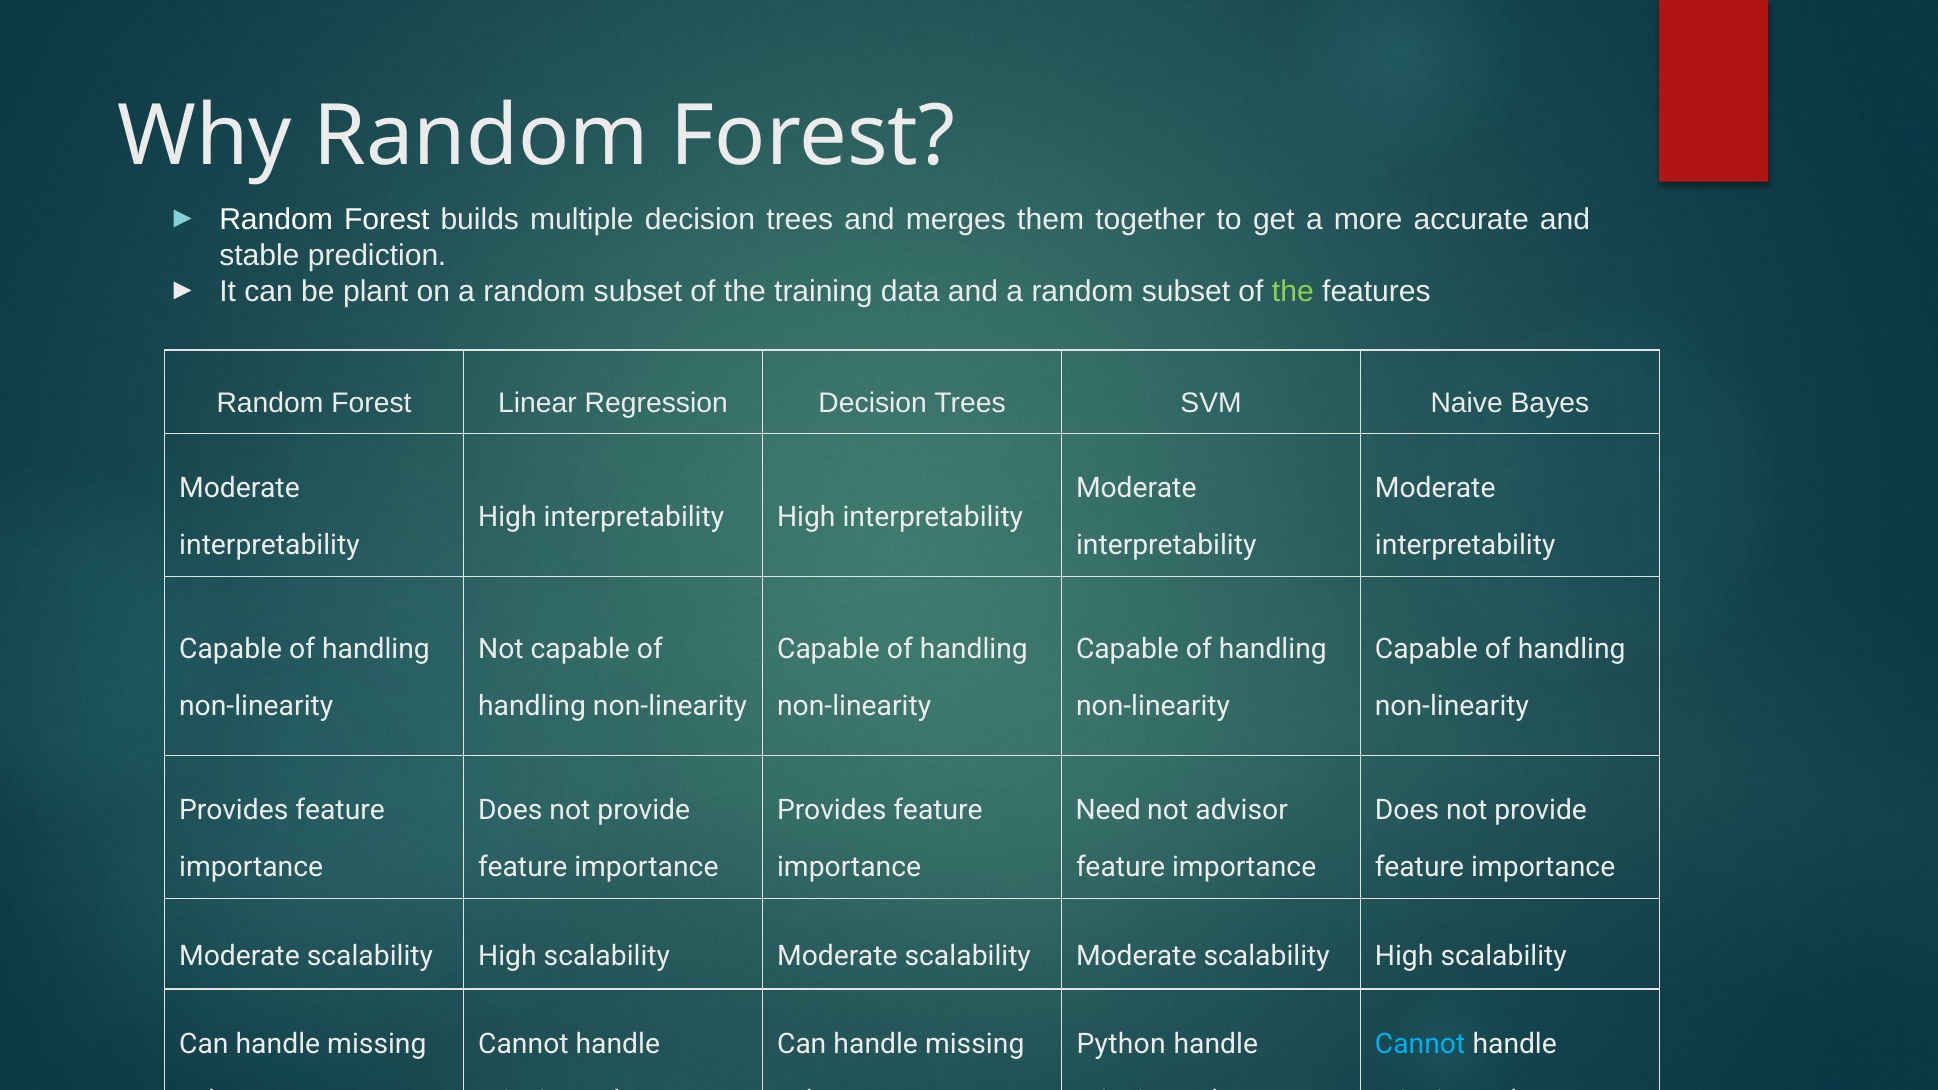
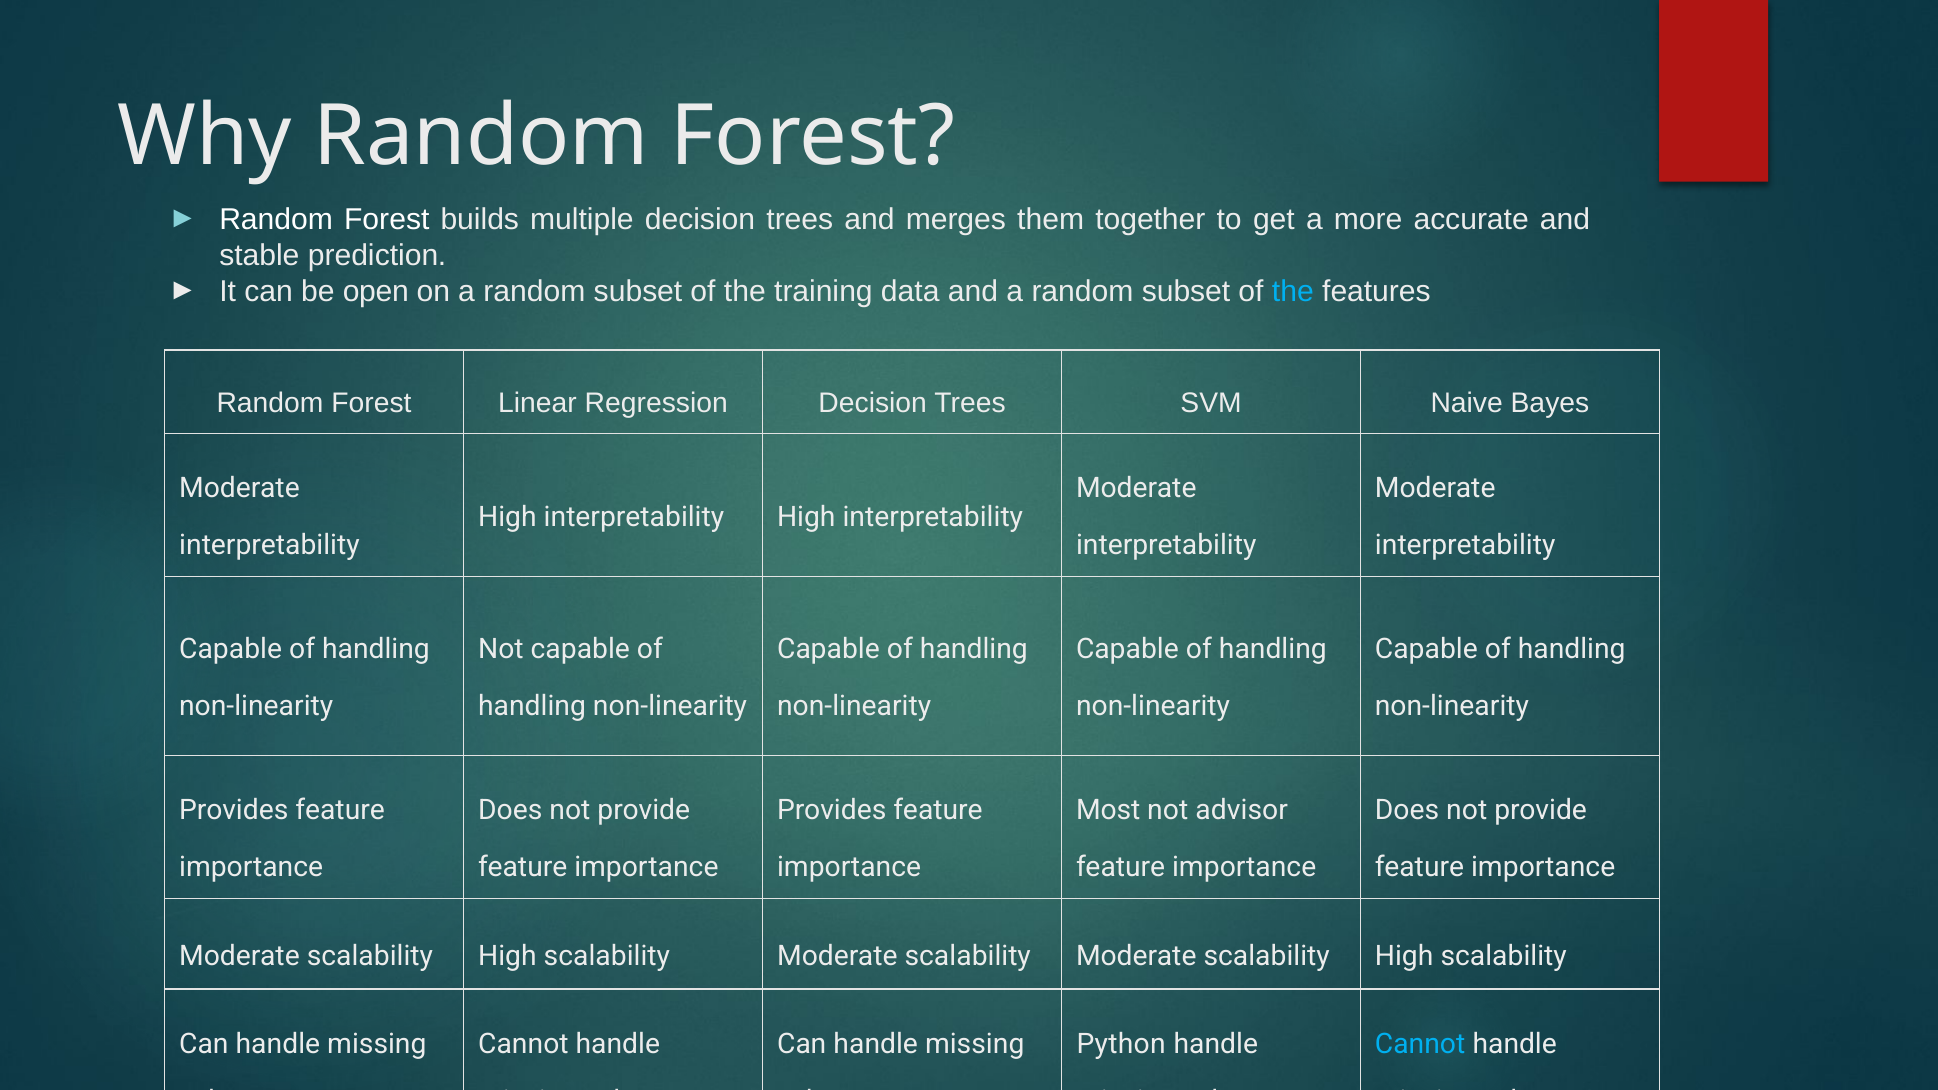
plant: plant -> open (376, 292)
the colour: light green -> light blue (1293, 292)
Need: Need -> Most (1108, 811)
